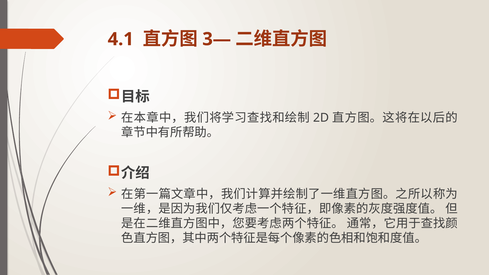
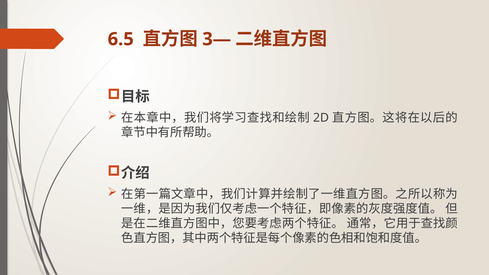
4.1: 4.1 -> 6.5 (121, 39)
